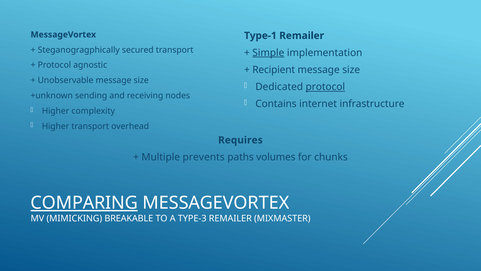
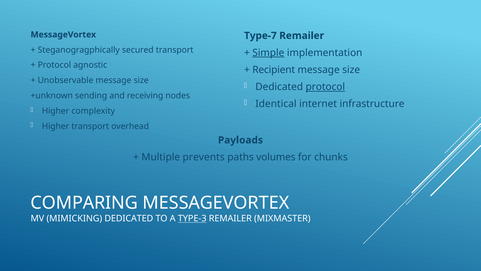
Type-1: Type-1 -> Type-7 (260, 36)
Contains: Contains -> Identical (276, 104)
Requires: Requires -> Payloads (240, 140)
COMPARING underline: present -> none (84, 203)
MIMICKING BREAKABLE: BREAKABLE -> DEDICATED (129, 218)
TYPE-3 underline: none -> present (192, 218)
